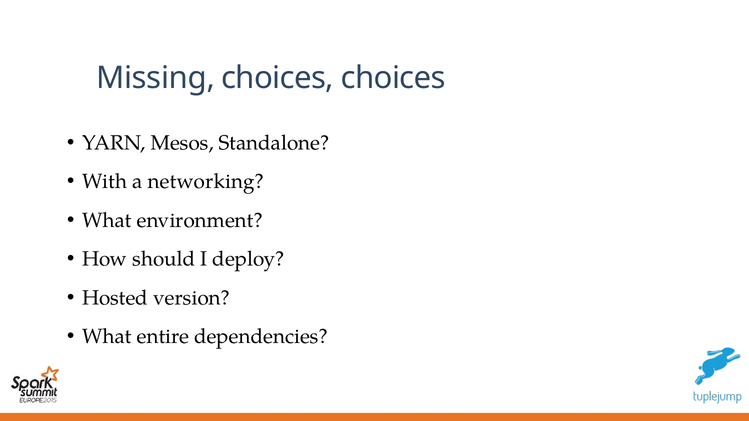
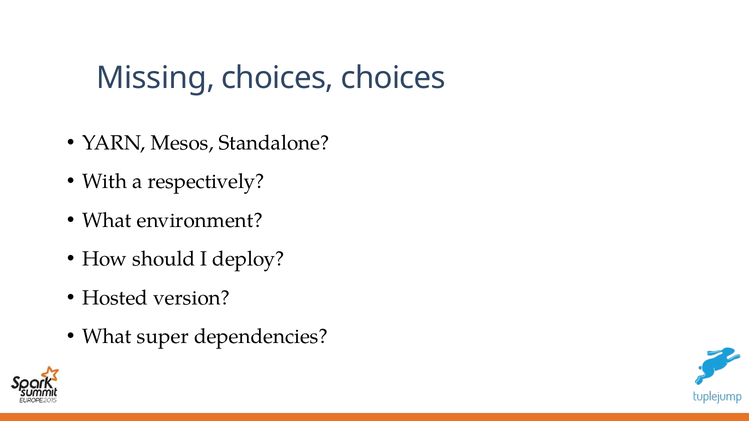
networking: networking -> respectively (206, 182)
entire: entire -> super (163, 337)
